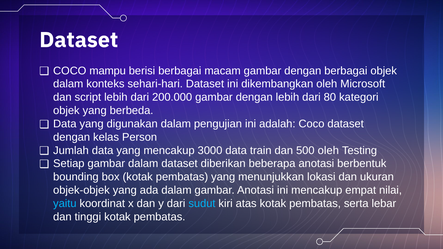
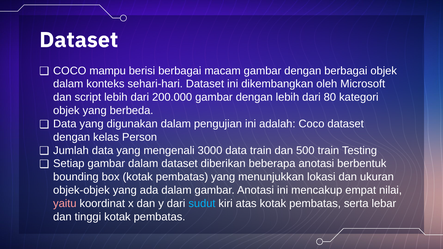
yang mencakup: mencakup -> mengenali (169, 150)
500 oleh: oleh -> train (328, 150)
yaitu colour: light blue -> pink (65, 204)
